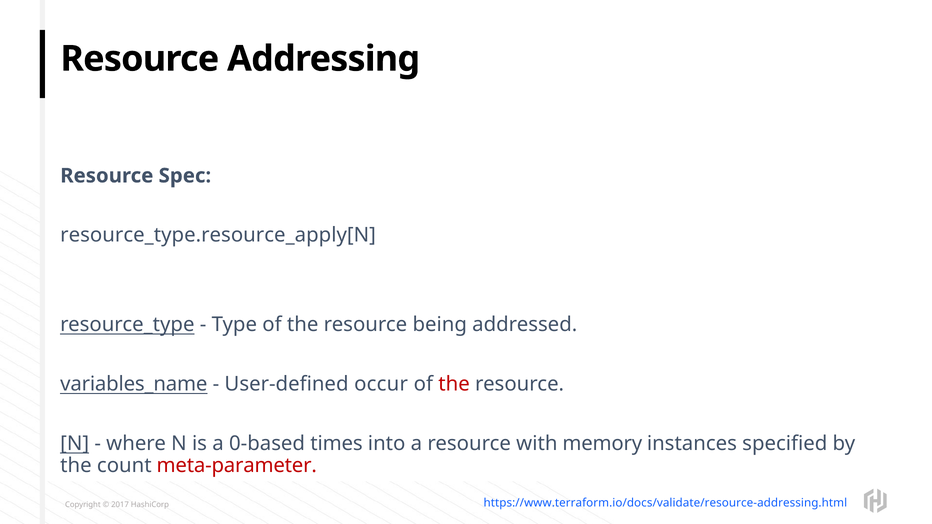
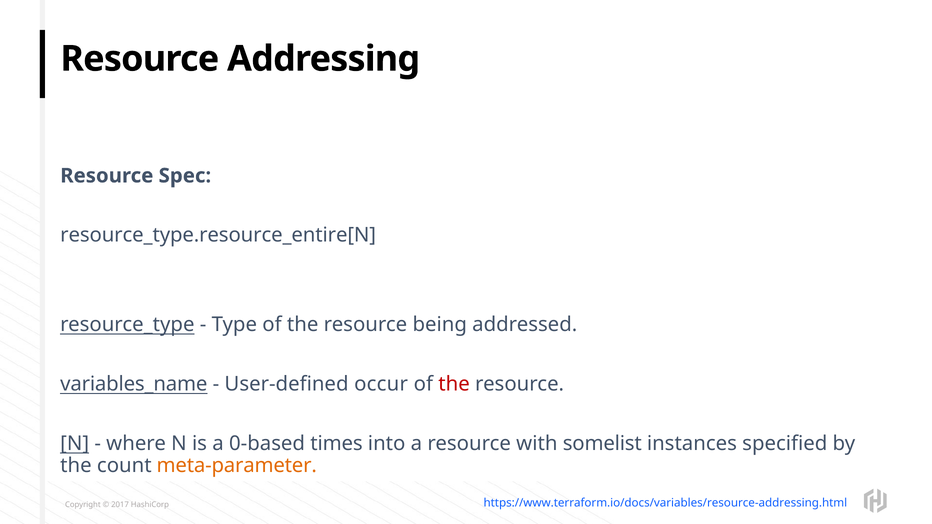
resource_type.resource_apply[N: resource_type.resource_apply[N -> resource_type.resource_entire[N (218, 235)
memory: memory -> somelist (602, 444)
meta-parameter colour: red -> orange (237, 466)
https://www.terraform.io/docs/validate/resource-addressing.html: https://www.terraform.io/docs/validate/resource-addressing.html -> https://www.terraform.io/docs/variables/resource-addressing.html (665, 503)
